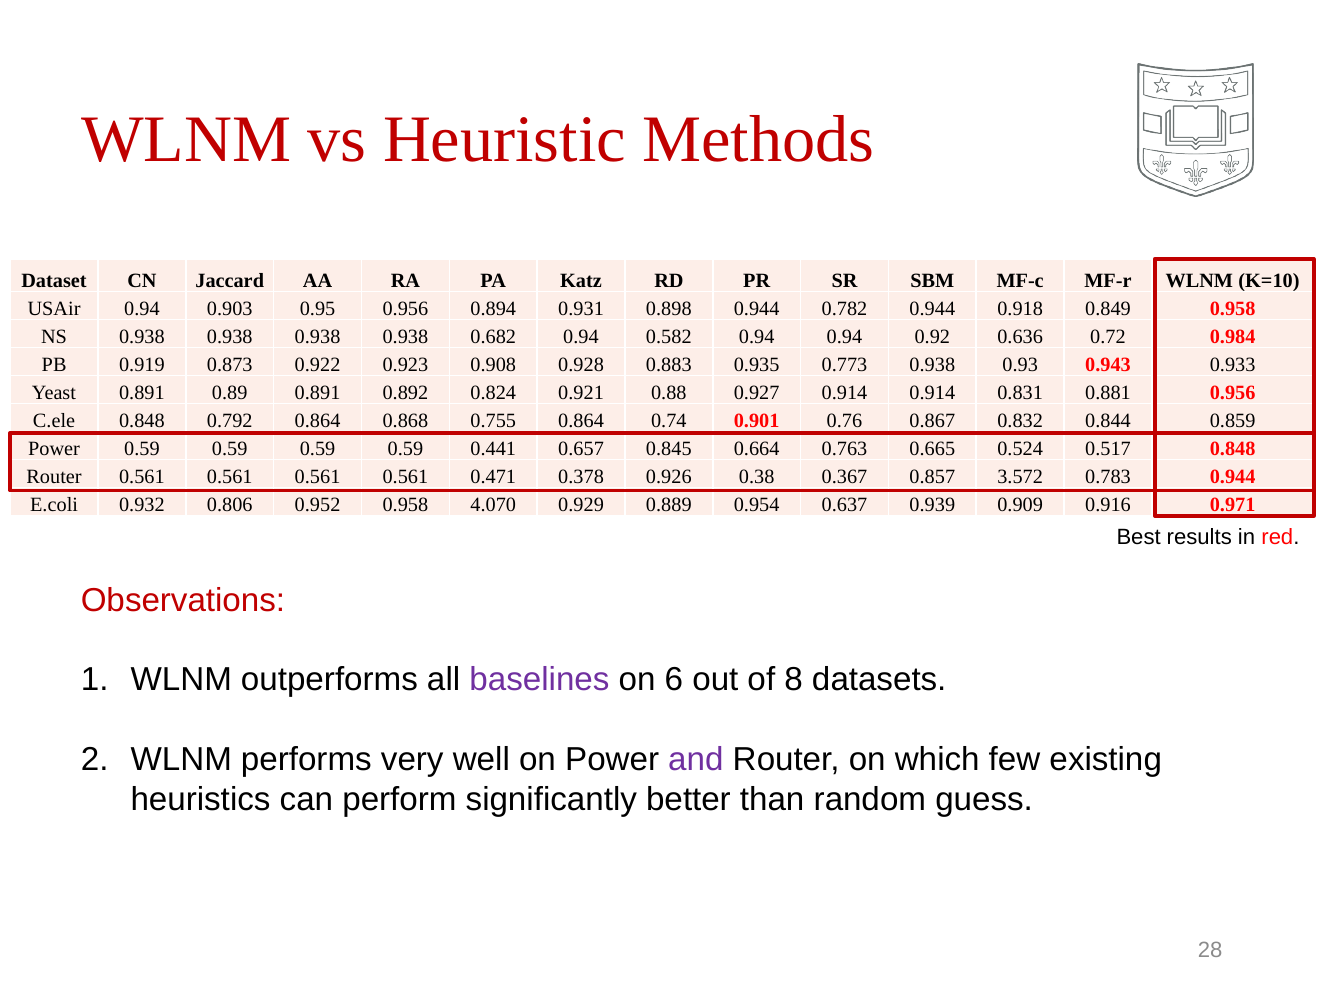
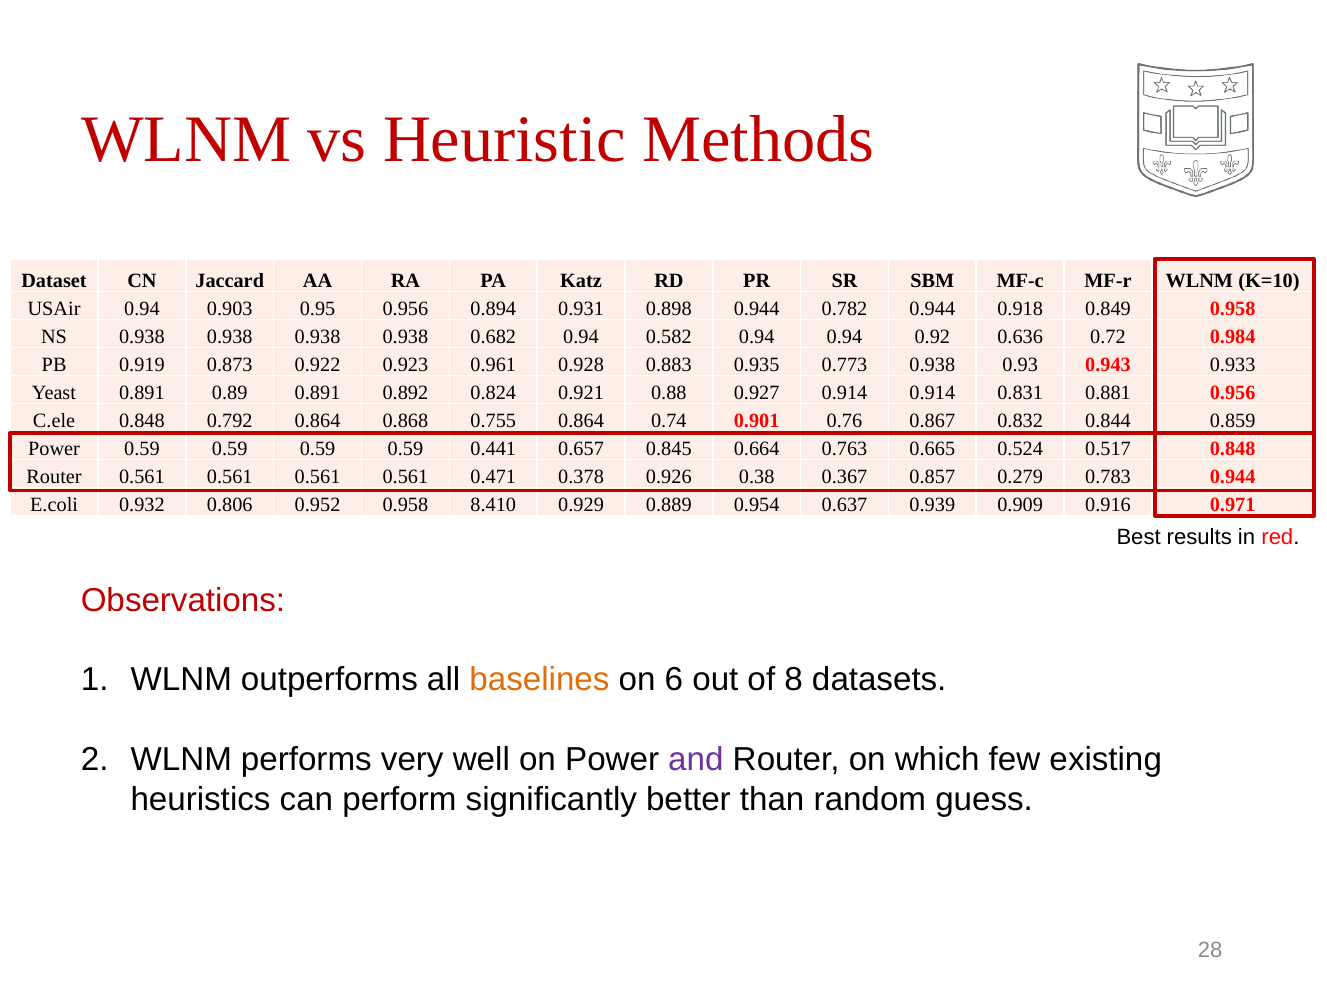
0.908: 0.908 -> 0.961 (493, 365)
3.572: 3.572 -> 0.279 (1020, 477)
4.070: 4.070 -> 8.410 (493, 505)
baselines colour: purple -> orange (539, 680)
